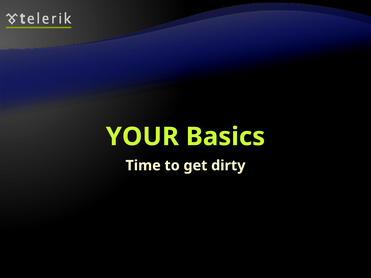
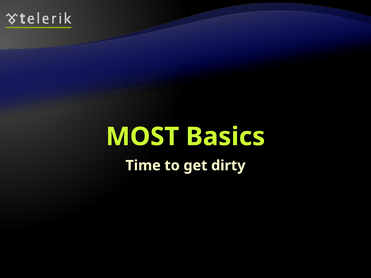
YOUR: YOUR -> MOST (142, 137)
